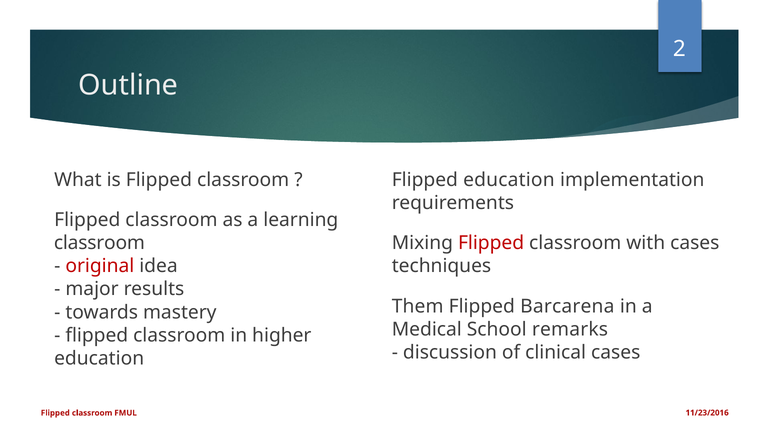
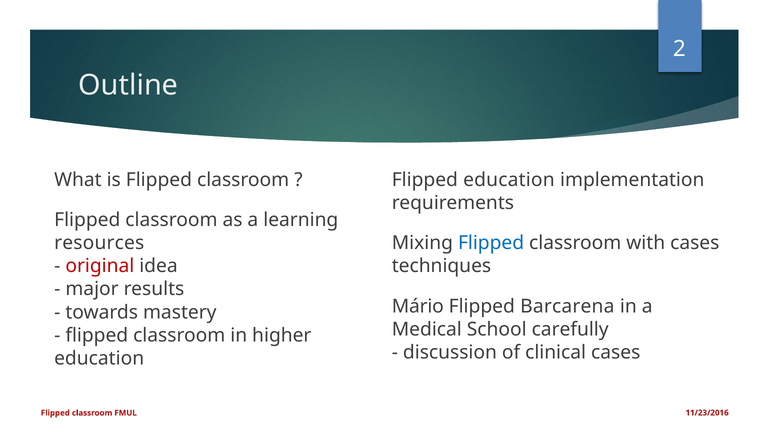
classroom: classroom -> resources (99, 243)
Flipped colour: red -> blue (491, 243)
Them: Them -> Mário (418, 307)
remarks: remarks -> carefully (570, 330)
